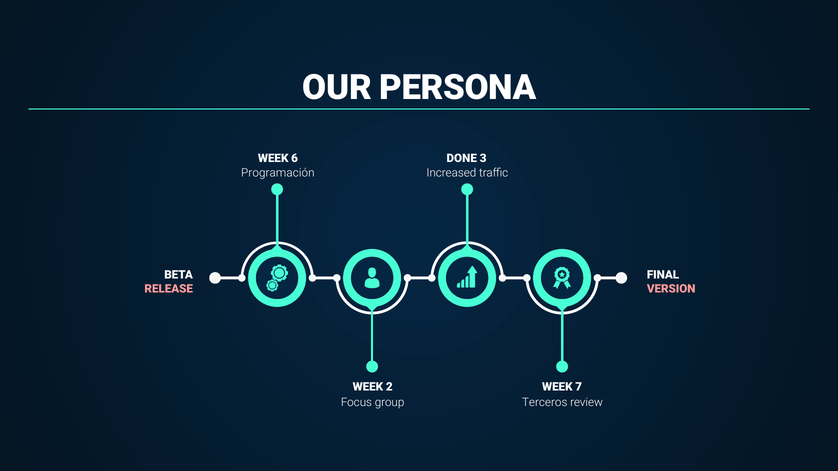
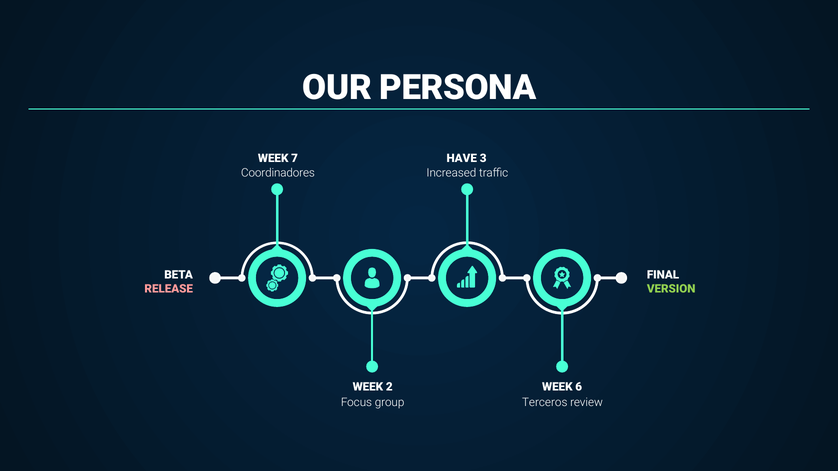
6: 6 -> 7 (295, 158)
DONE: DONE -> HAVE (462, 158)
Programación: Programación -> Coordinadores (278, 173)
VERSION colour: pink -> light green (671, 289)
7: 7 -> 6 (579, 387)
